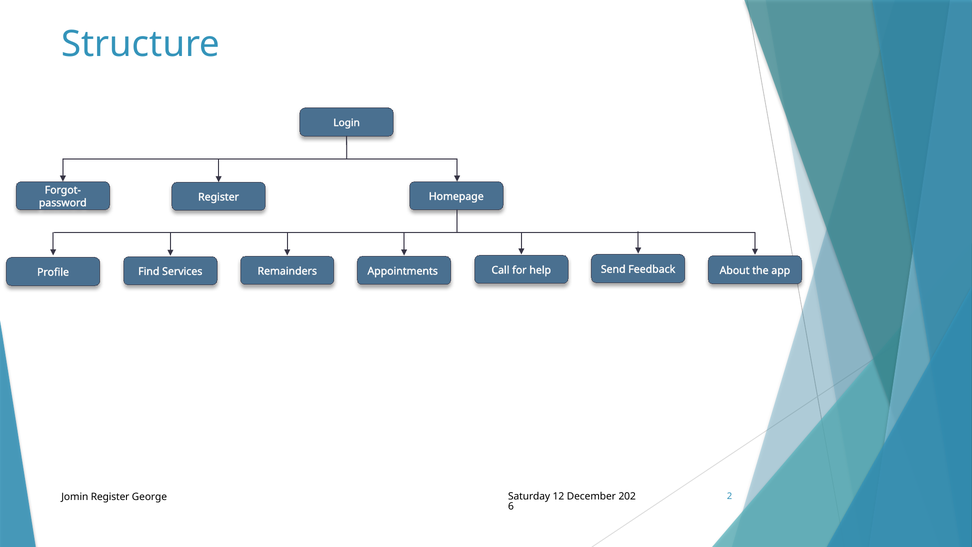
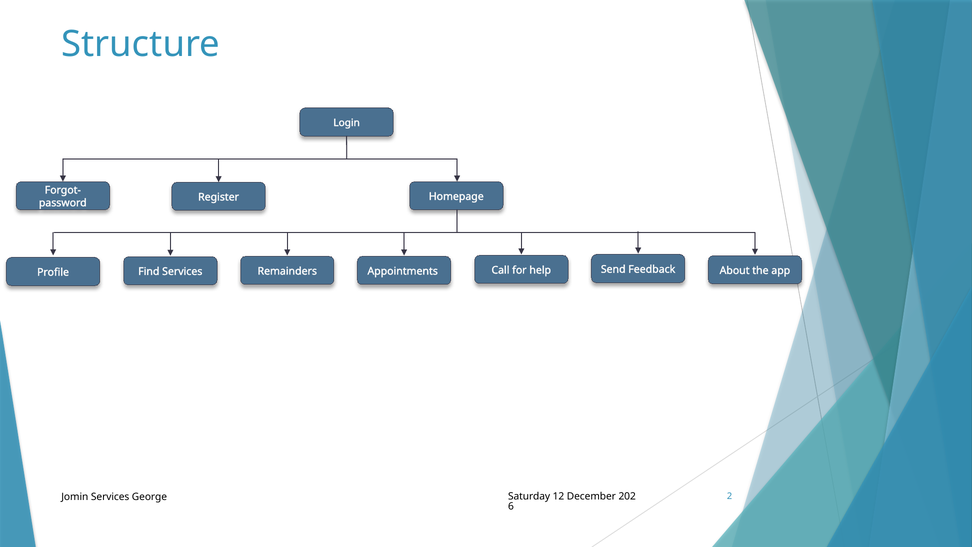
Jomin Register: Register -> Services (110, 497)
